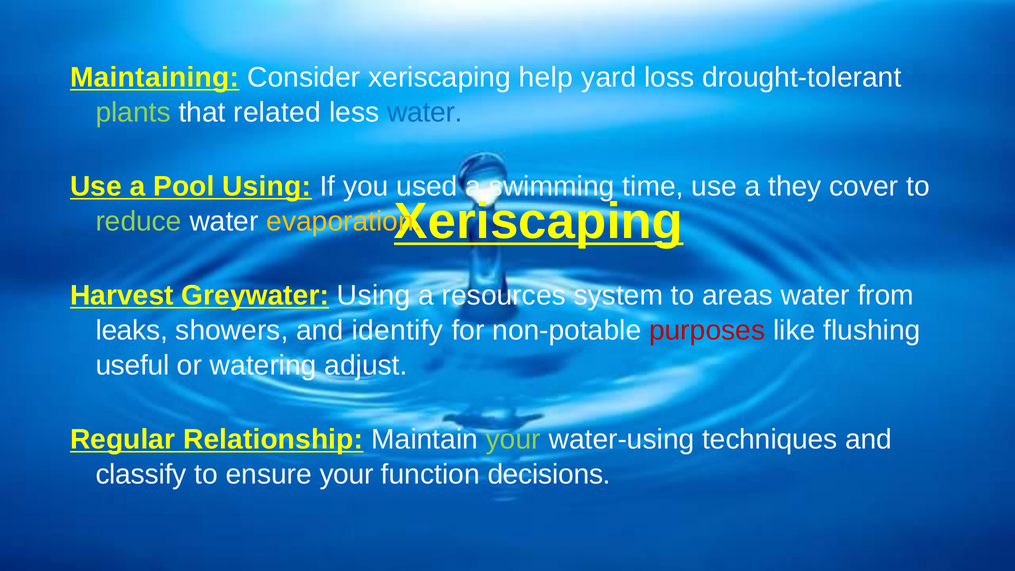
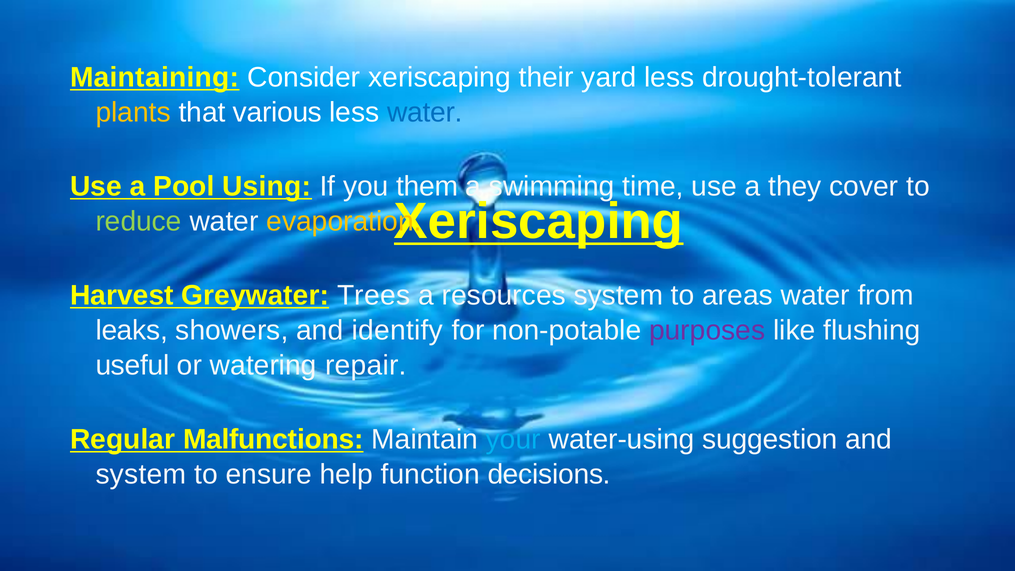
help: help -> their (546, 78)
yard loss: loss -> less (669, 78)
plants colour: light green -> yellow (133, 113)
related: related -> various (277, 113)
used: used -> them (427, 186)
Greywater Using: Using -> Trees (374, 295)
purposes colour: red -> purple (707, 330)
adjust: adjust -> repair (366, 365)
Relationship: Relationship -> Malfunctions (273, 439)
your colour: light green -> light blue (513, 439)
techniques: techniques -> suggestion (770, 439)
classify: classify -> system (141, 474)
ensure your: your -> help (346, 474)
